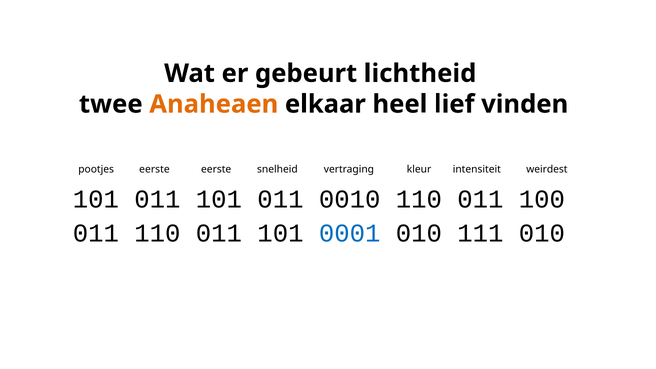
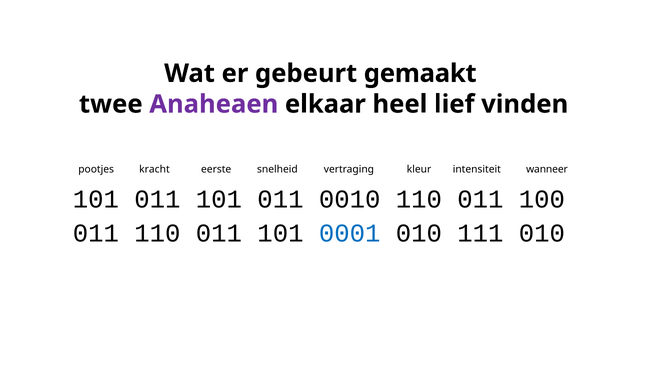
lichtheid: lichtheid -> gemaakt (420, 73)
Anaheaen colour: orange -> purple (214, 104)
pootjes eerste: eerste -> kracht (154, 170)
weirdest: weirdest -> wanneer (547, 170)
